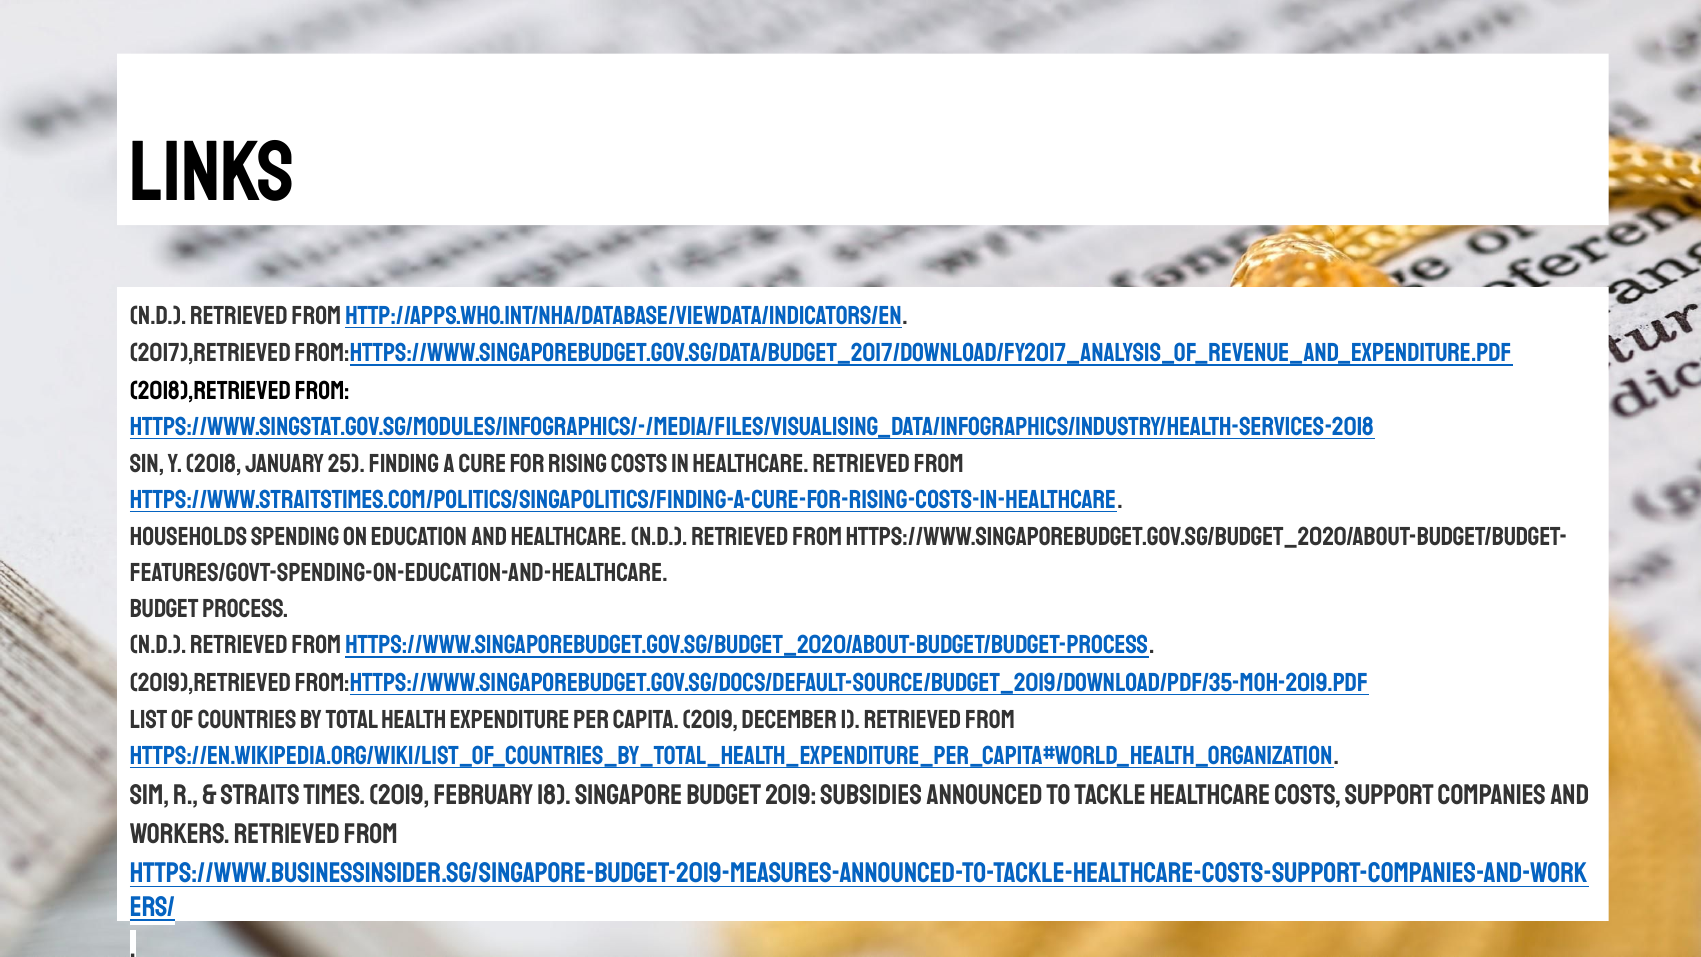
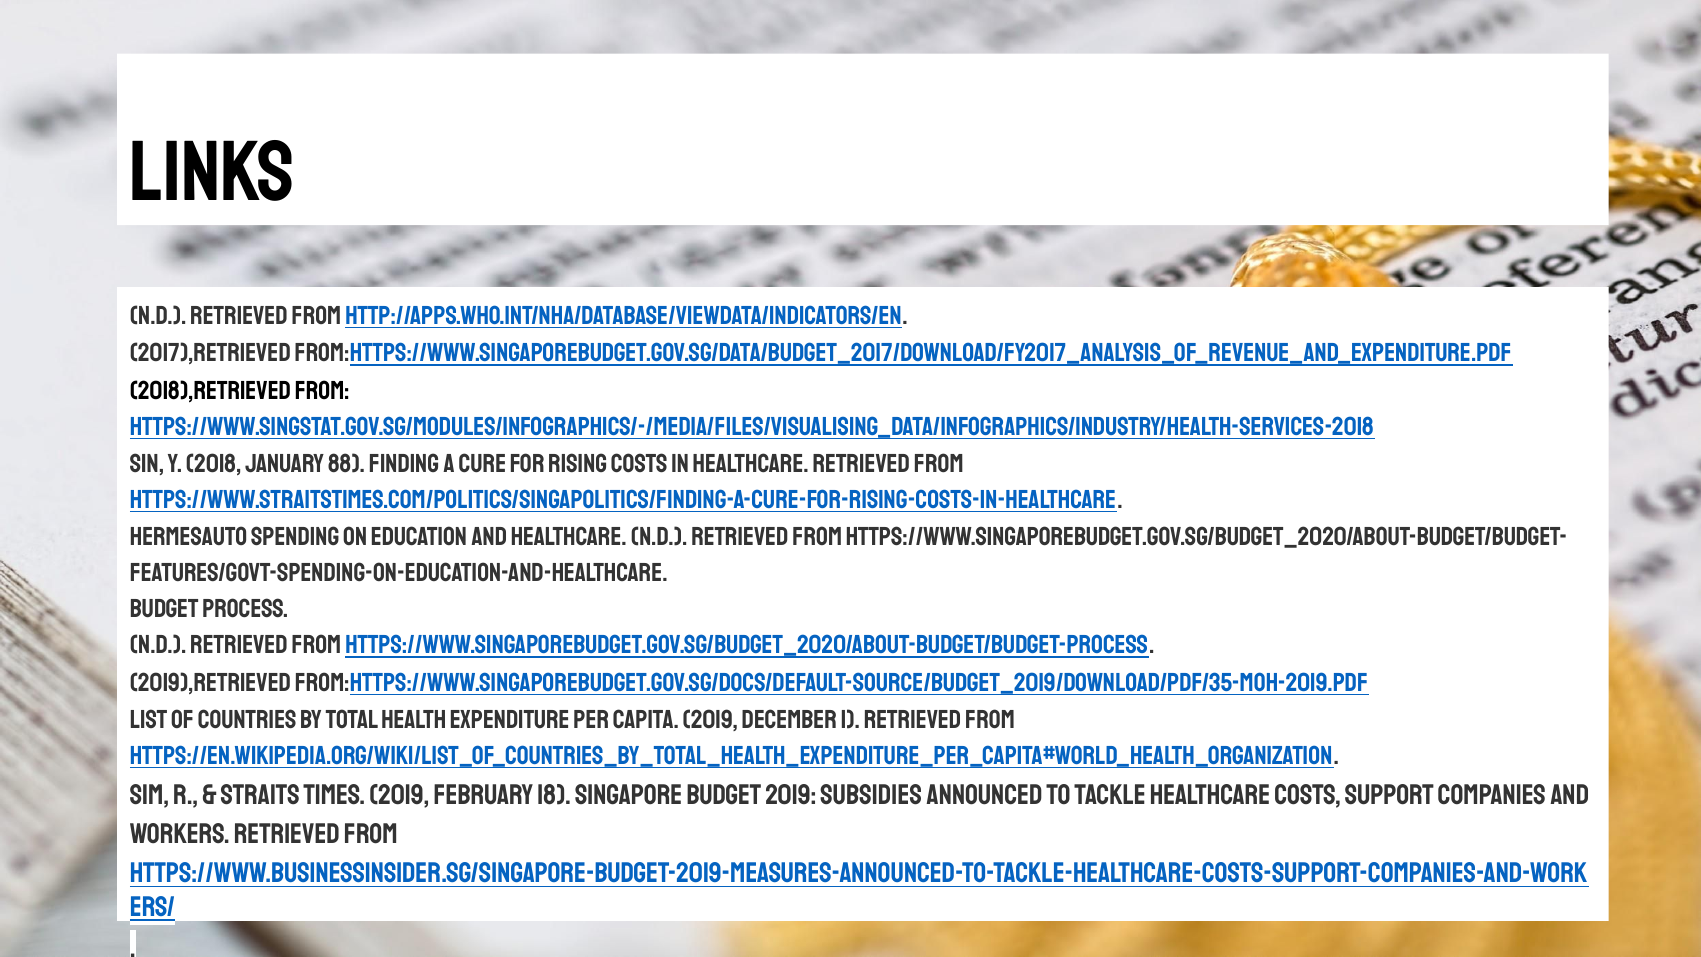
25: 25 -> 88 (347, 464)
Households: Households -> Hermesauto (189, 537)
